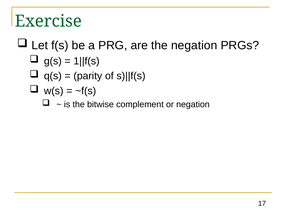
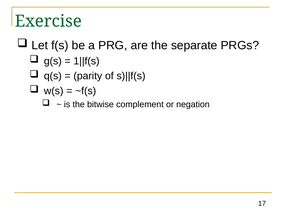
the negation: negation -> separate (194, 45)
